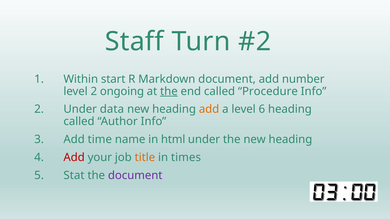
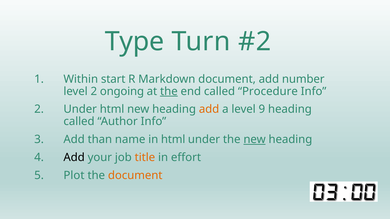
Staff: Staff -> Type (135, 42)
Under data: data -> html (112, 109)
6: 6 -> 9 (262, 109)
time: time -> than (100, 140)
new underline: none -> present (255, 140)
Add colour: red -> black (74, 158)
times: times -> effort (186, 158)
Stat: Stat -> Plot (74, 176)
document colour: purple -> orange (135, 176)
